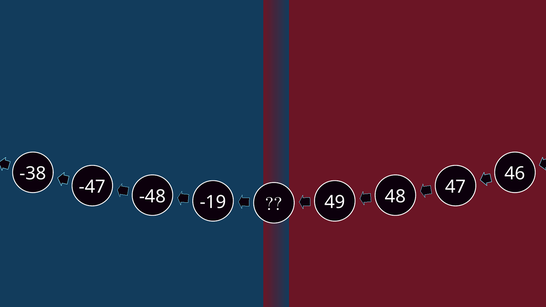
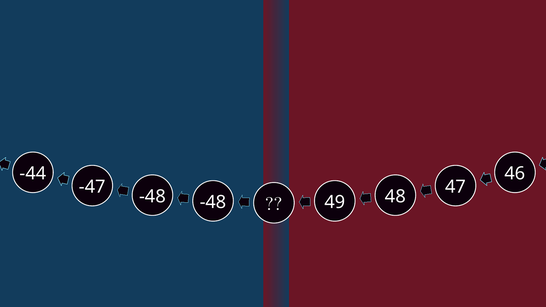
-38: -38 -> -44 (33, 174)
-19: -19 -> -48 (213, 202)
